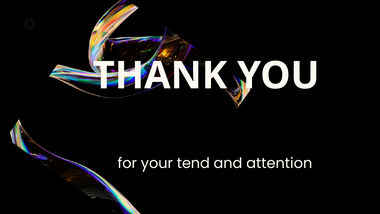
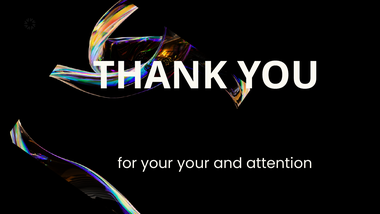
your tend: tend -> your (193, 163)
